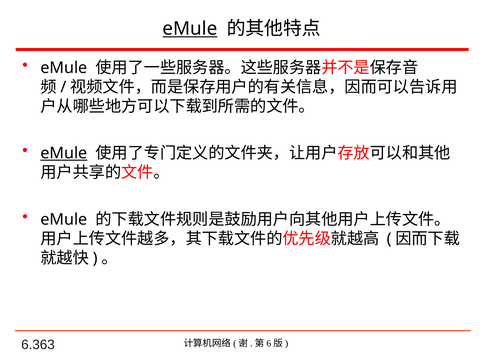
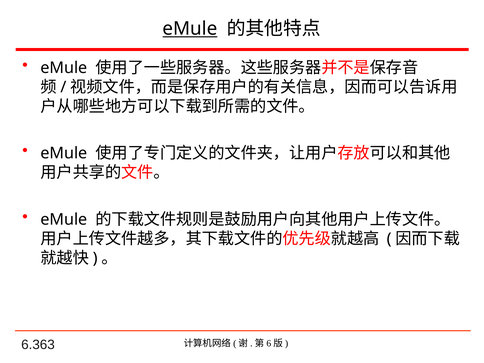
eMule underline: present -> none (64, 153)
